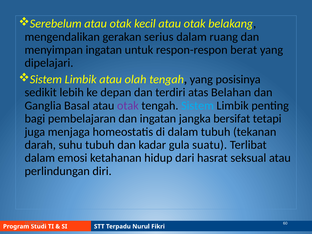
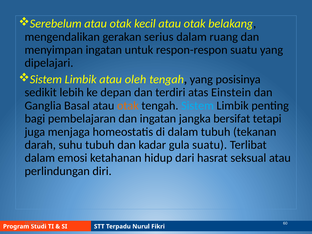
respon-respon berat: berat -> suatu (244, 50)
olah: olah -> oleh (136, 79)
Belahan: Belahan -> Einstein (231, 92)
otak colour: purple -> orange (128, 106)
